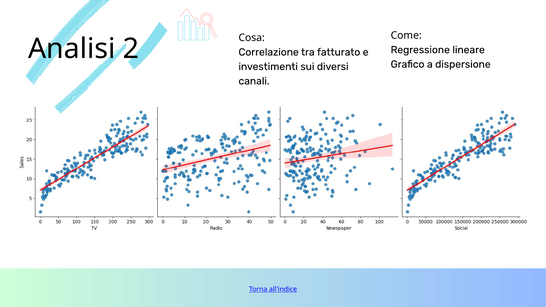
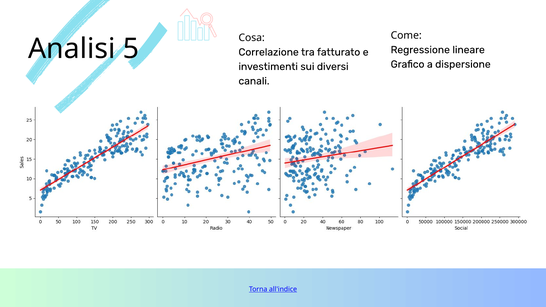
2: 2 -> 5 (131, 49)
